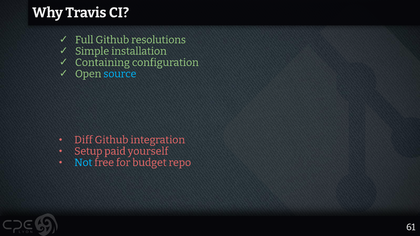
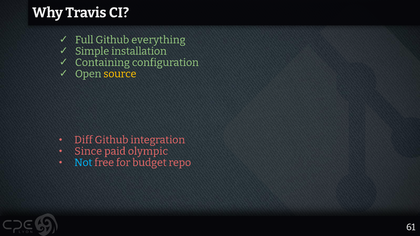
resolutions: resolutions -> everything (158, 40)
source colour: light blue -> yellow (120, 74)
Setup: Setup -> Since (88, 151)
yourself: yourself -> olympic (148, 151)
